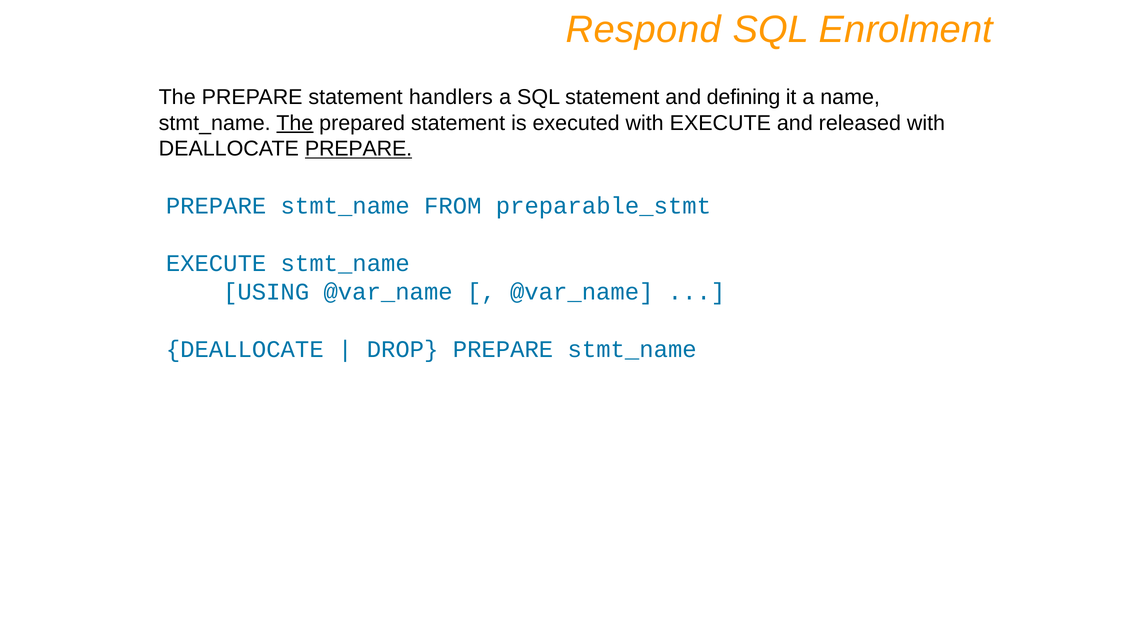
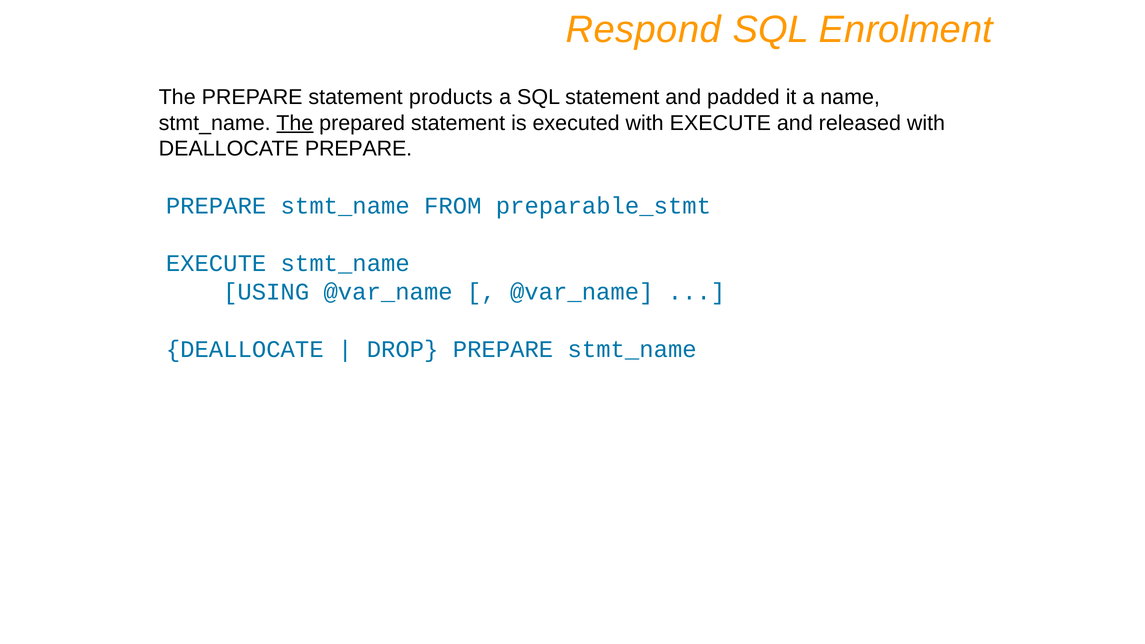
handlers: handlers -> products (451, 97)
defining: defining -> padded (743, 97)
PREPARE underline: present -> none (358, 149)
